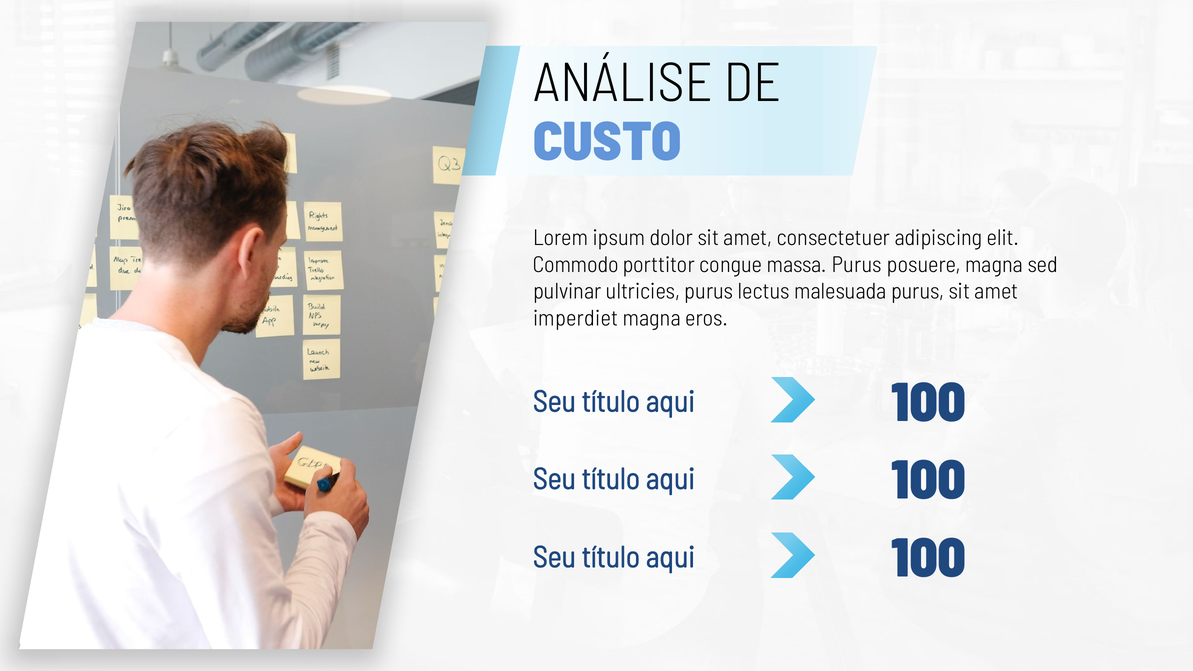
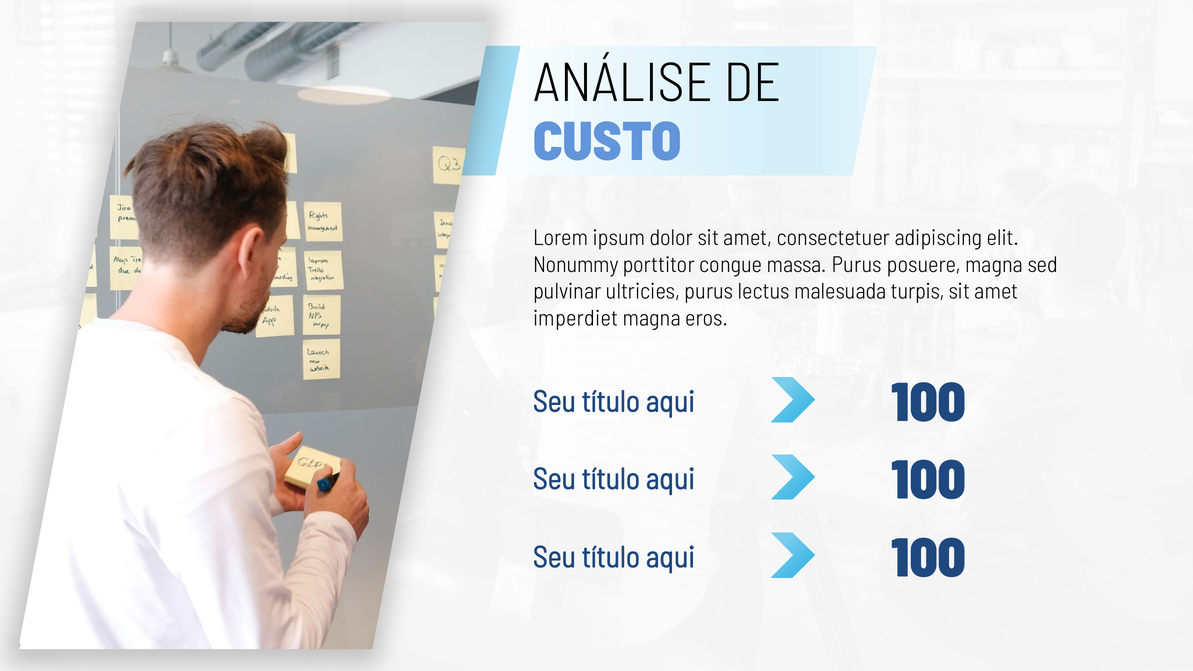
Commodo: Commodo -> Nonummy (576, 265)
malesuada purus: purus -> turpis (918, 292)
